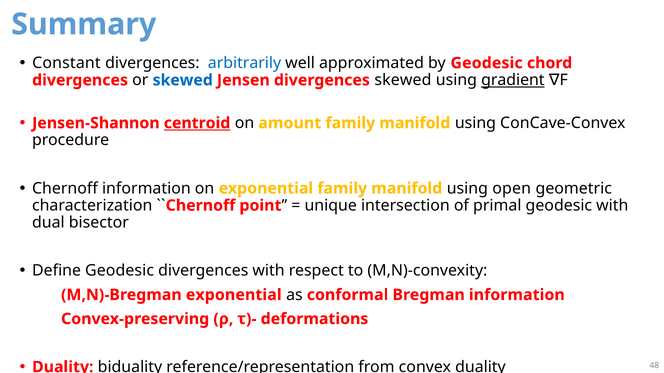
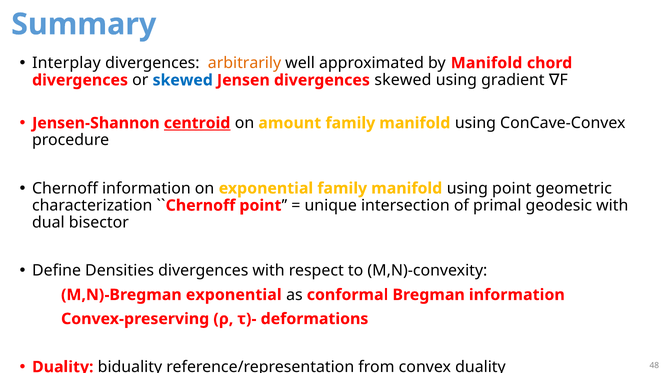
Constant: Constant -> Interplay (66, 63)
arbitrarily colour: blue -> orange (245, 63)
by Geodesic: Geodesic -> Manifold (487, 63)
gradient underline: present -> none (513, 80)
using open: open -> point (512, 189)
Define Geodesic: Geodesic -> Densities (120, 271)
